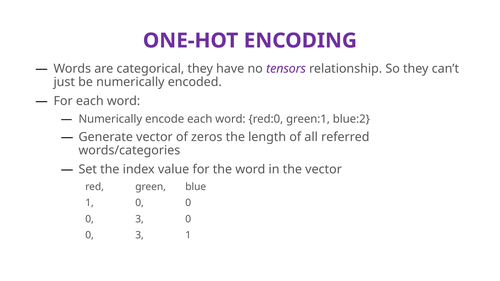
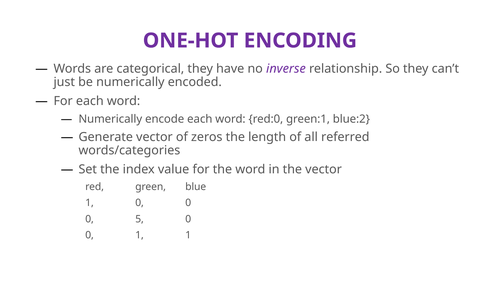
tensors: tensors -> inverse (286, 69)
3: 3 -> 5 (140, 219)
3: 3 -> 1 (140, 235)
